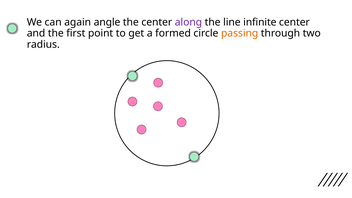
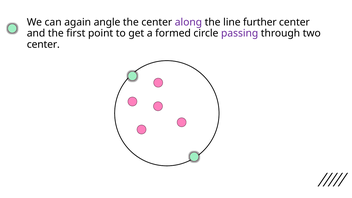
infinite: infinite -> further (260, 22)
passing colour: orange -> purple (240, 33)
radius: radius -> center (43, 44)
